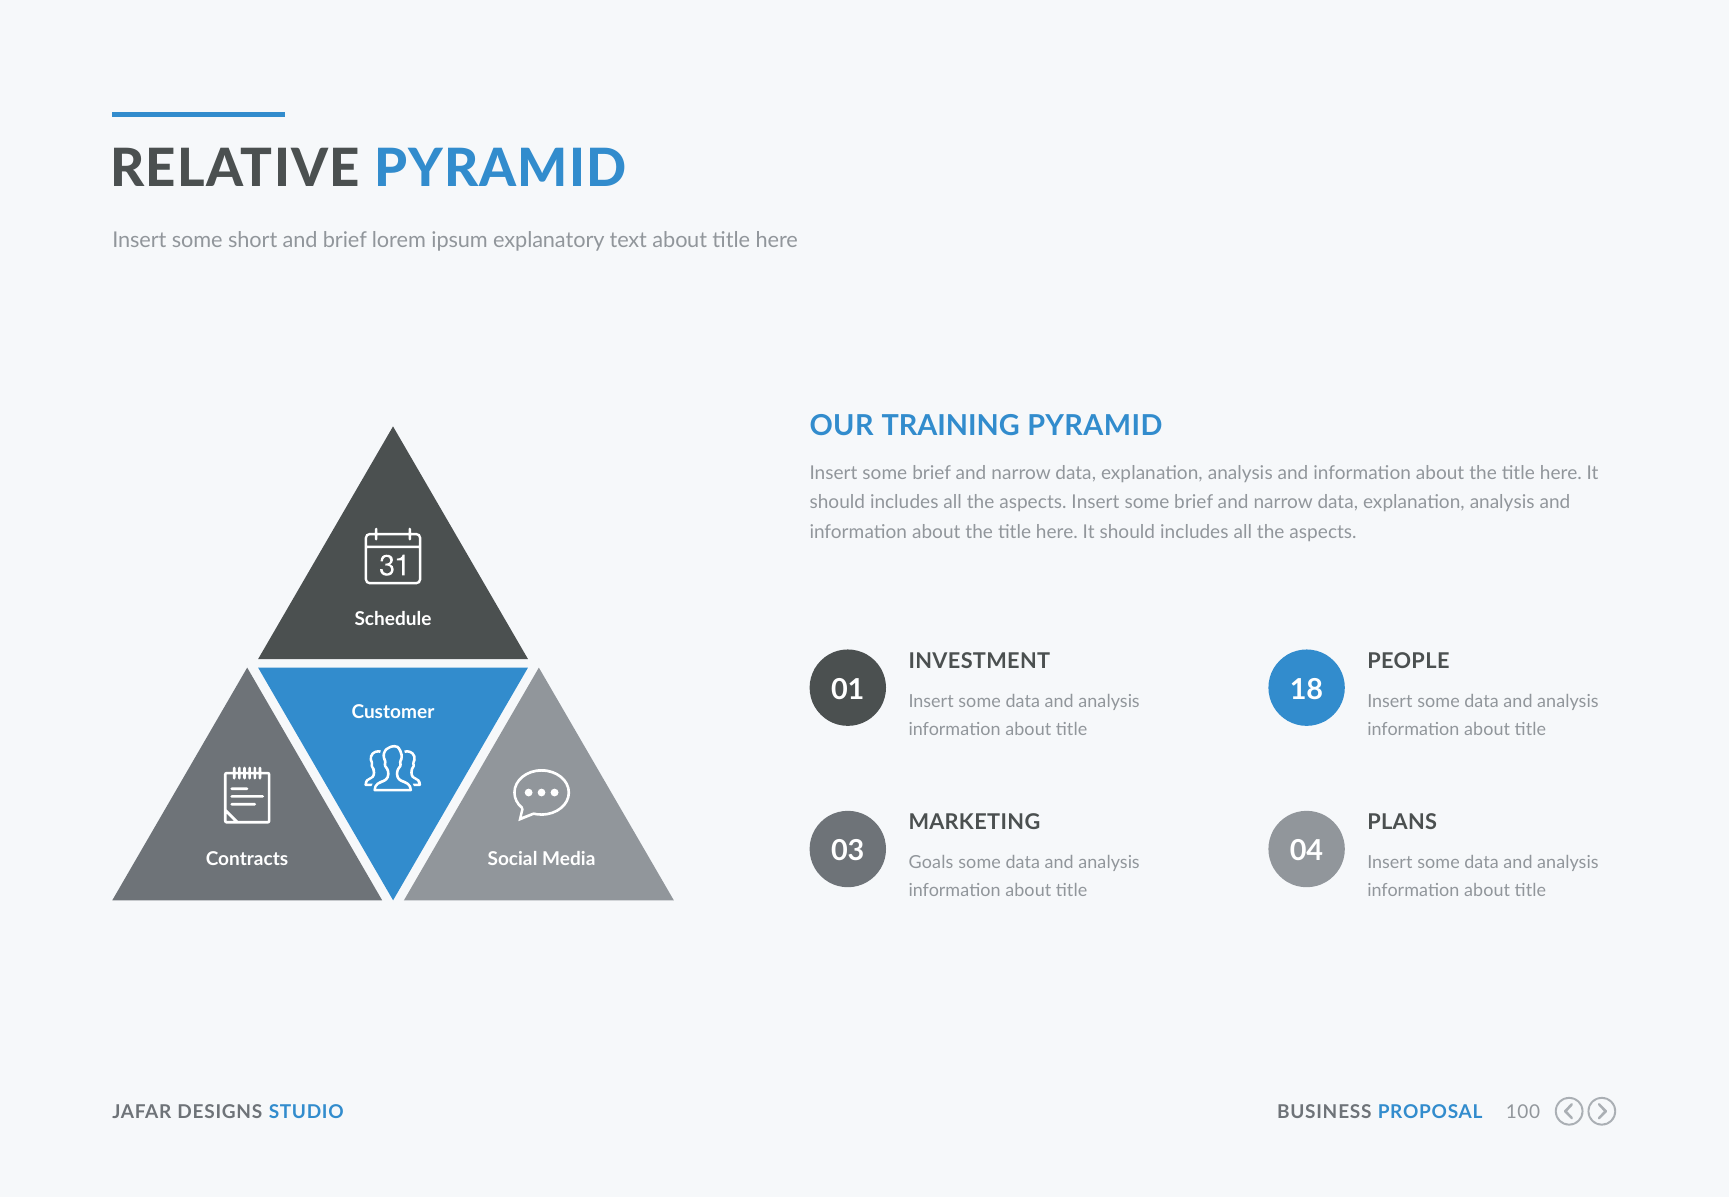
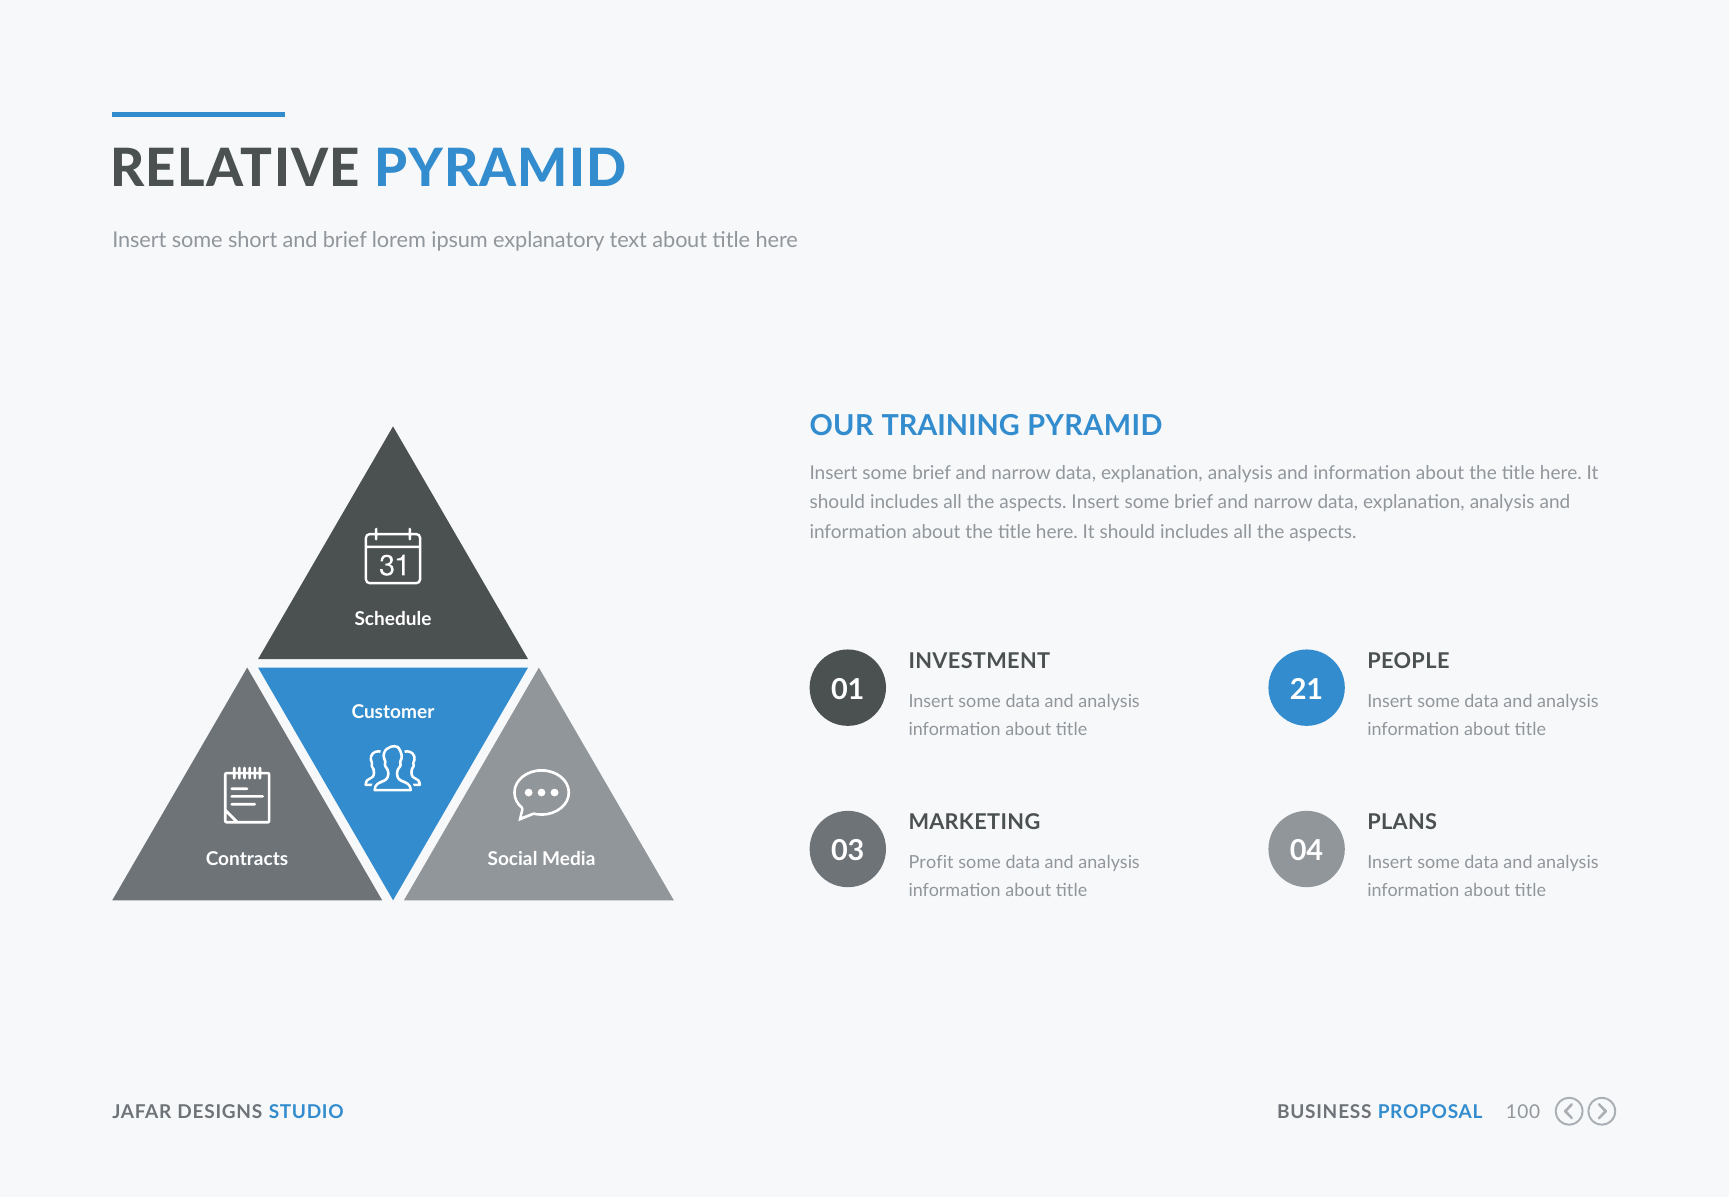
18: 18 -> 21 (1307, 690)
Goals: Goals -> Profit (931, 863)
